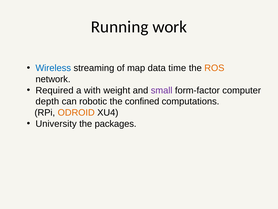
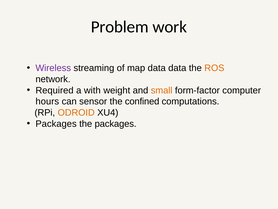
Running: Running -> Problem (120, 27)
Wireless colour: blue -> purple (53, 68)
data time: time -> data (177, 68)
small colour: purple -> orange (162, 90)
depth: depth -> hours (47, 101)
robotic: robotic -> sensor (93, 101)
University: University -> Packages (56, 124)
